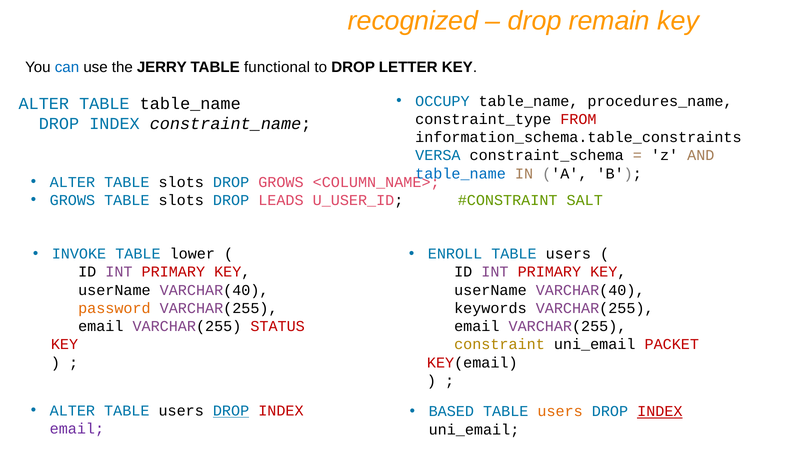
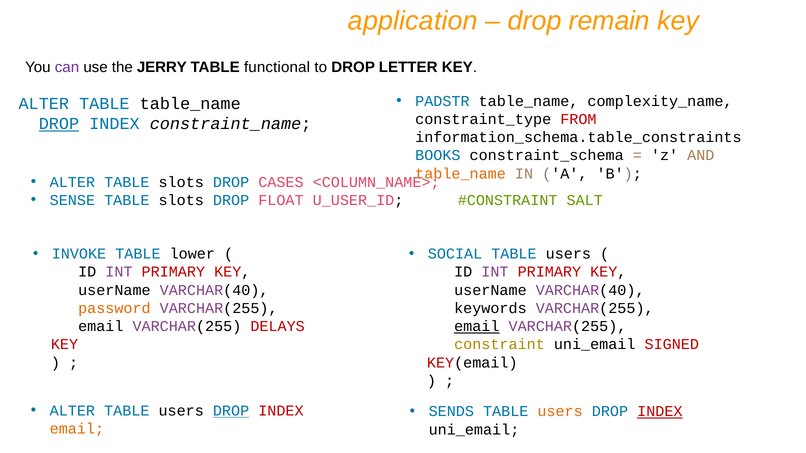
recognized: recognized -> application (413, 21)
can colour: blue -> purple (67, 67)
OCCUPY: OCCUPY -> PADSTR (442, 101)
procedures_name: procedures_name -> complexity_name (660, 101)
DROP underline: none -> present (59, 124)
VERSA: VERSA -> BOOKS (438, 156)
table_name colour: blue -> orange (461, 174)
DROP GROWS: GROWS -> CASES (281, 182)
GROWS: GROWS -> SENSE (72, 200)
LEADS: LEADS -> FLOAT (281, 200)
ENROLL: ENROLL -> SOCIAL (455, 254)
STATUS: STATUS -> DELAYS (278, 327)
email underline: none -> present (477, 327)
PACKET: PACKET -> SIGNED (672, 345)
BASED: BASED -> SENDS (451, 412)
email colour: purple -> orange (77, 429)
